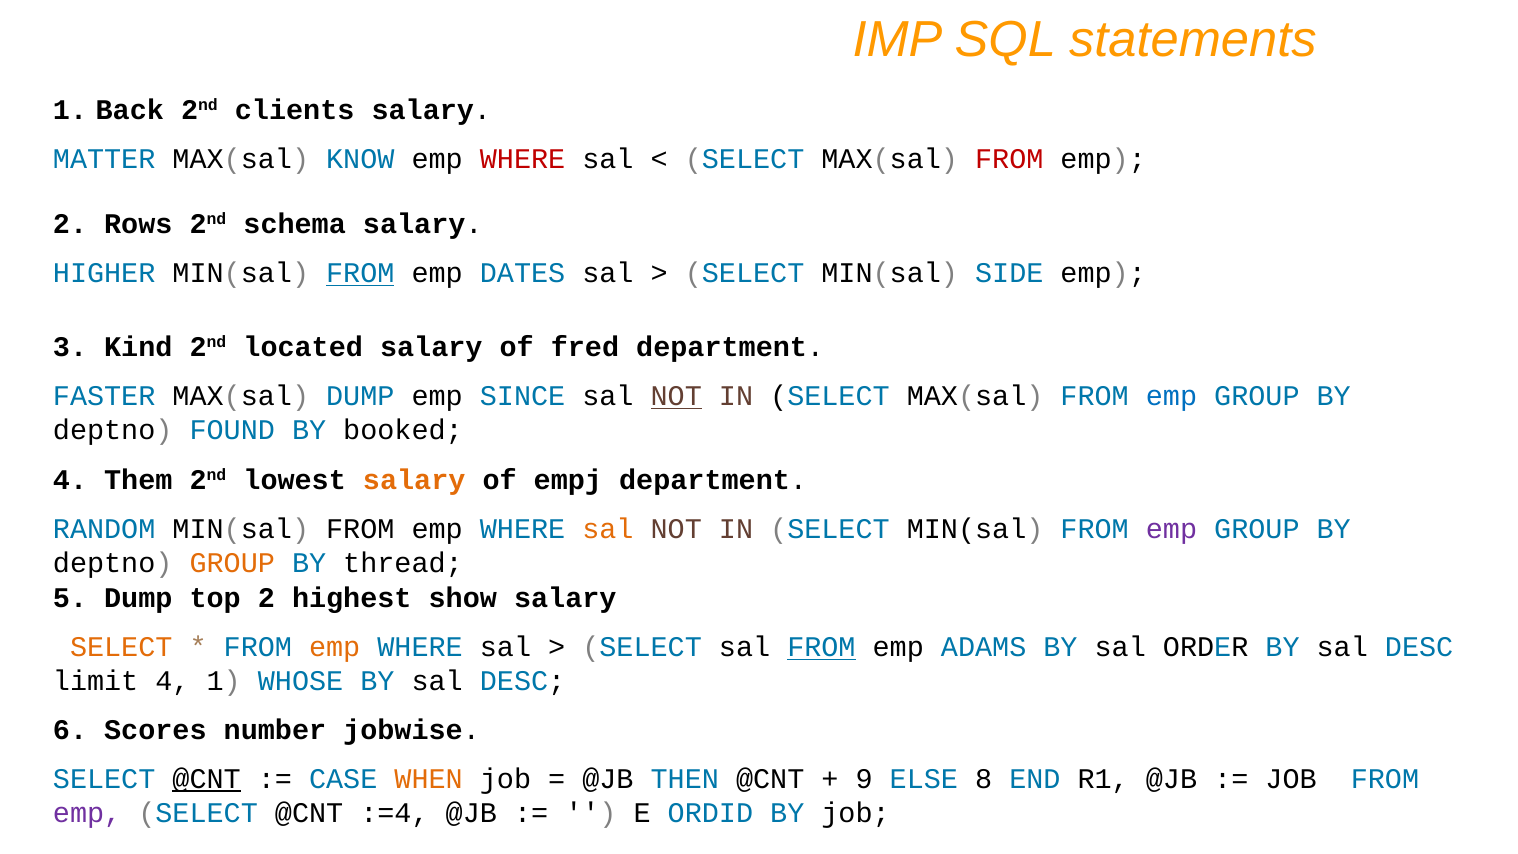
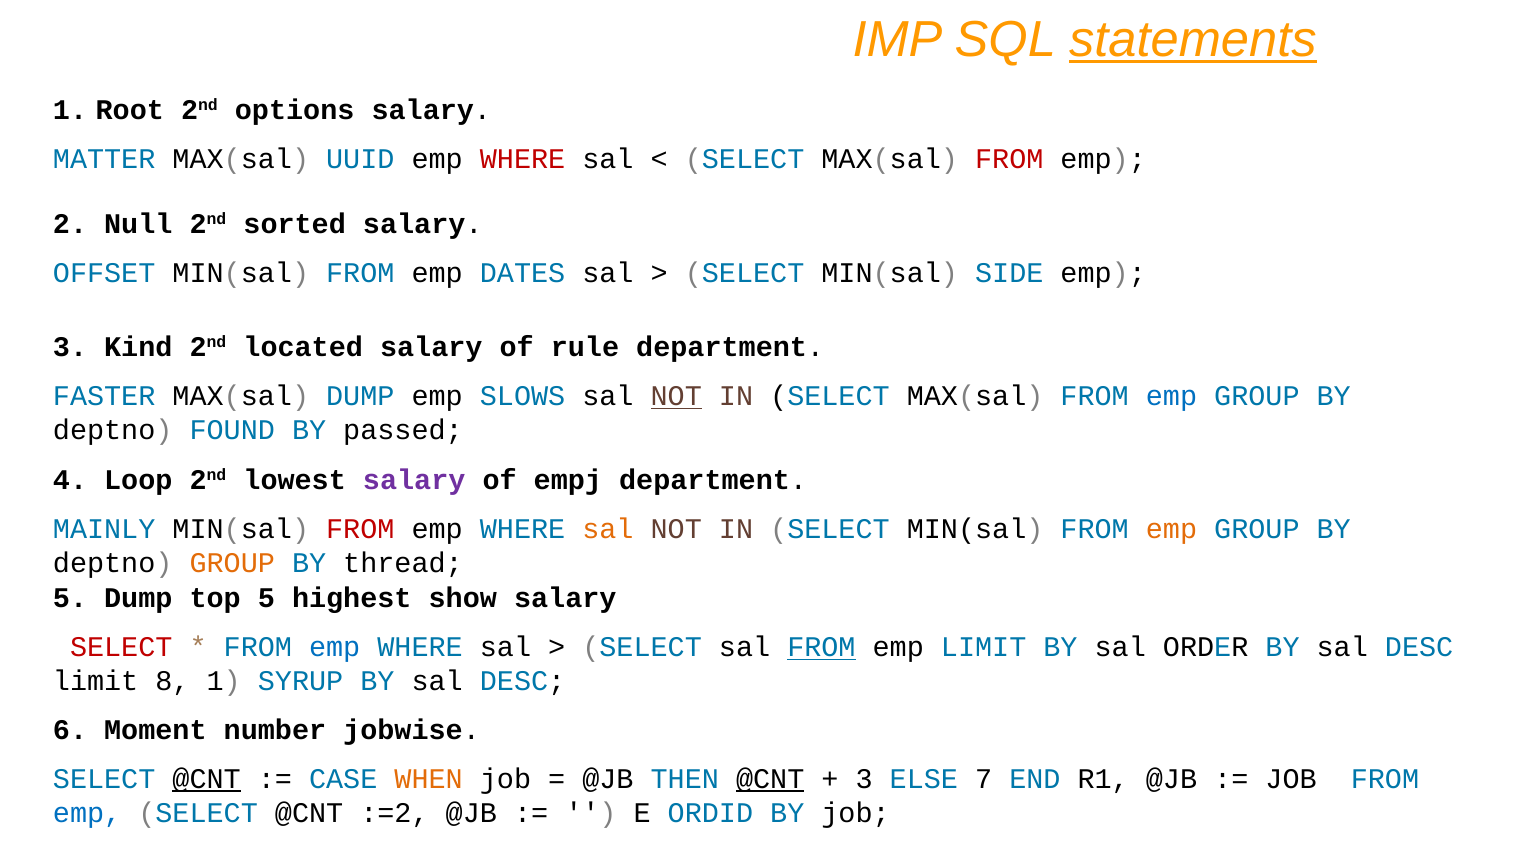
statements underline: none -> present (1193, 40)
Back: Back -> Root (130, 110)
clients: clients -> options (295, 110)
KNOW: KNOW -> UUID (360, 159)
Rows: Rows -> Null (138, 224)
schema: schema -> sorted (295, 224)
HIGHER: HIGHER -> OFFSET (104, 273)
FROM underline: present -> none (360, 273)
fred: fred -> rule (585, 347)
SINCE: SINCE -> SLOWS (523, 396)
booked: booked -> passed (403, 430)
Them: Them -> Loop (138, 480)
salary colour: orange -> purple (414, 480)
RANDOM: RANDOM -> MAINLY (104, 529)
FROM colour: black -> red (360, 529)
emp colour: purple -> orange (1172, 529)
top 2: 2 -> 5 (266, 598)
SELECT colour: orange -> red (121, 647)
emp colour: orange -> blue (335, 647)
emp ADAMS: ADAMS -> LIMIT (984, 647)
limit 4: 4 -> 8 (172, 681)
WHOSE: WHOSE -> SYRUP (301, 681)
Scores: Scores -> Moment (155, 730)
@CNT underline: none -> present (770, 779)
9: 9 -> 3 (864, 779)
8: 8 -> 7 (984, 779)
emp colour: purple -> blue (87, 813)
:=4: :=4 -> :=2 (394, 813)
